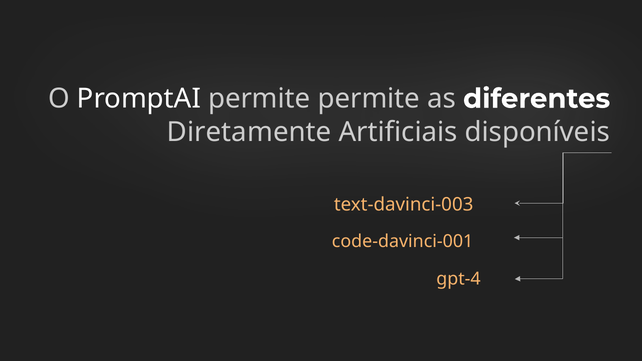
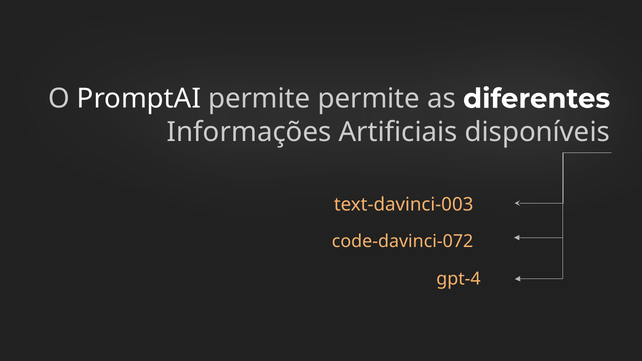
Diretamente: Diretamente -> Informações (249, 132)
code-davinci-001: code-davinci-001 -> code-davinci-072 (403, 241)
